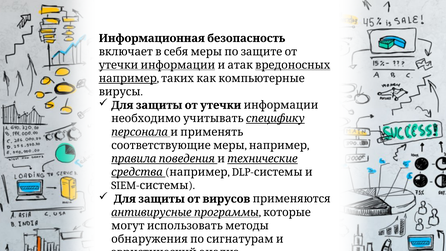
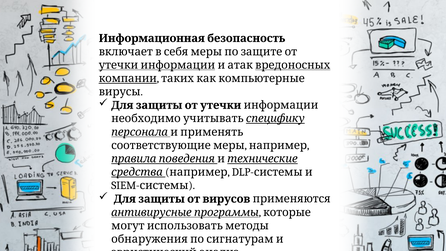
например: например -> компании (128, 78)
